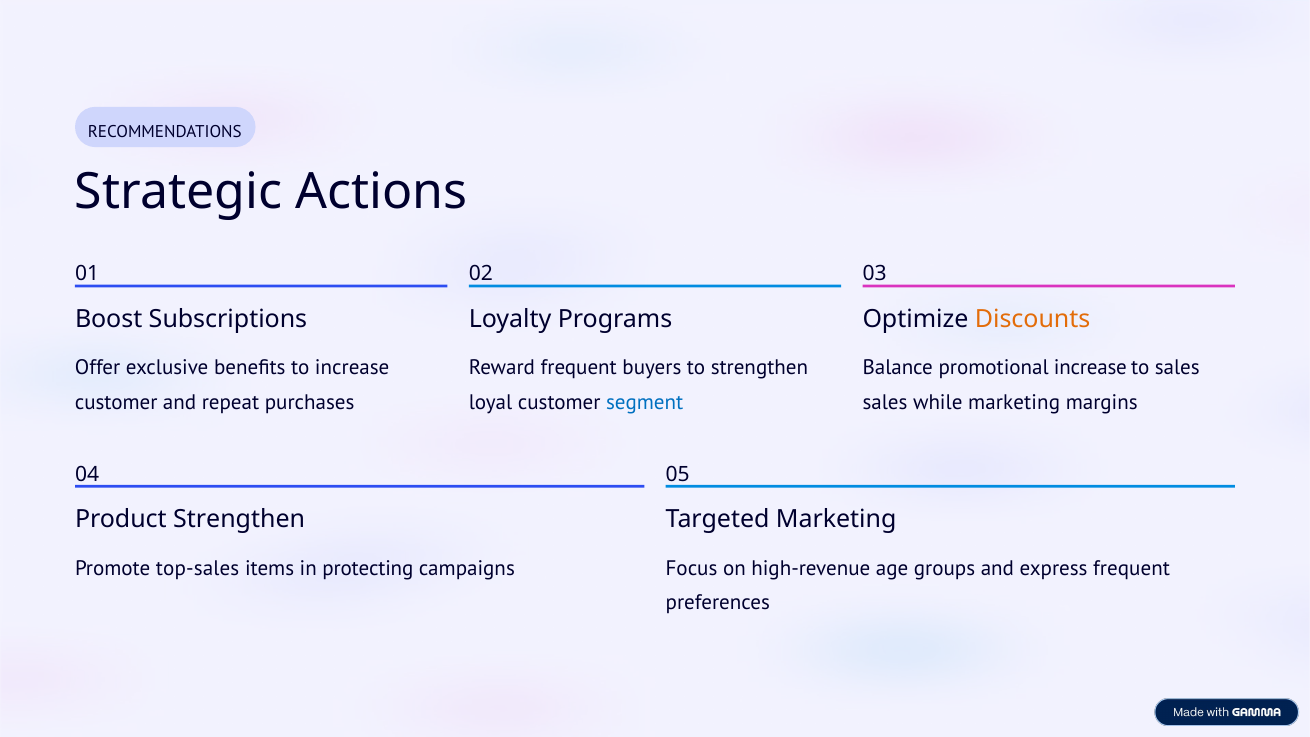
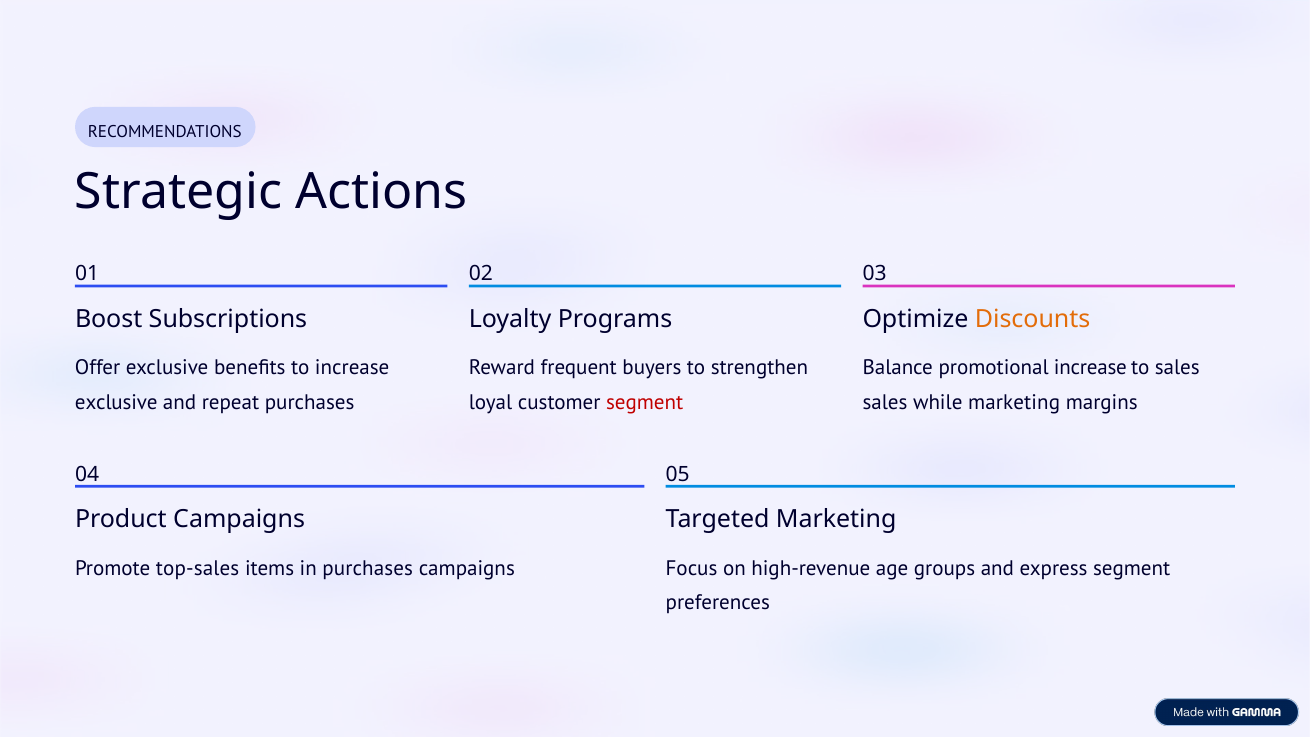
customer: customer -> exclusive (116, 402)
segment colour: blue -> red (645, 402)
Product Strengthen: Strengthen -> Campaigns (239, 519)
in protecting: protecting -> purchases (368, 568)
express frequent: frequent -> segment (1132, 568)
